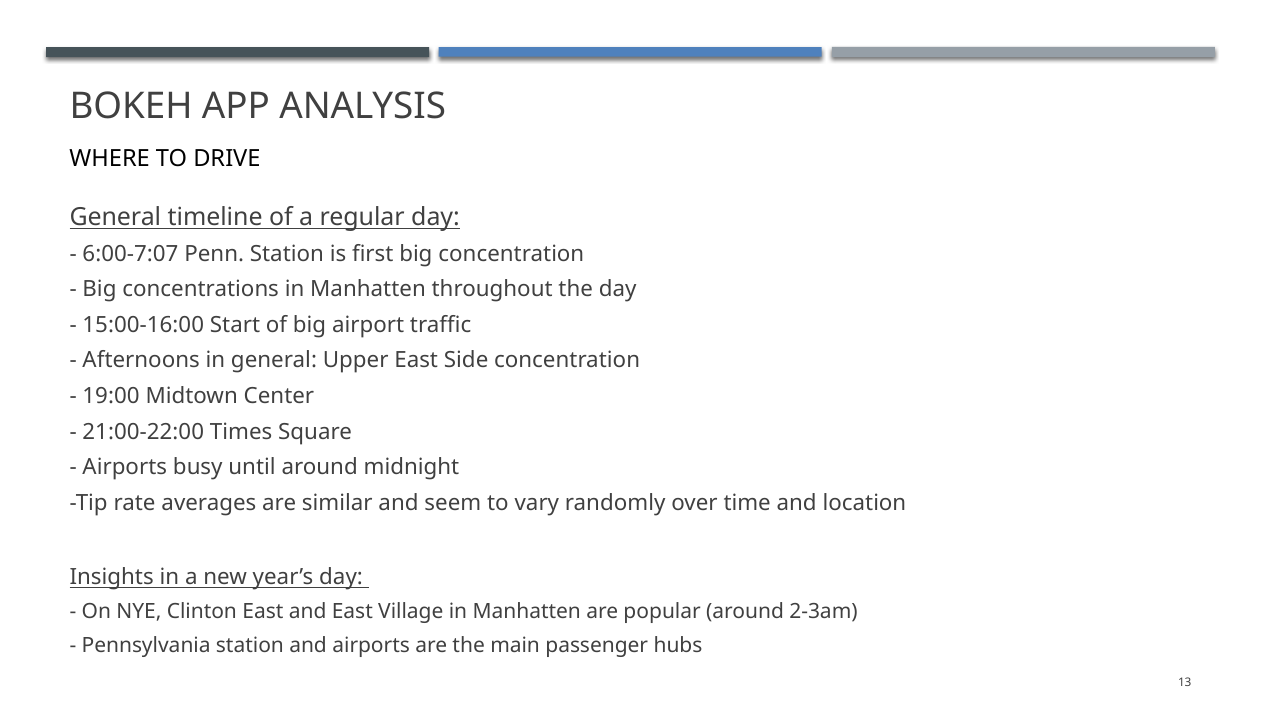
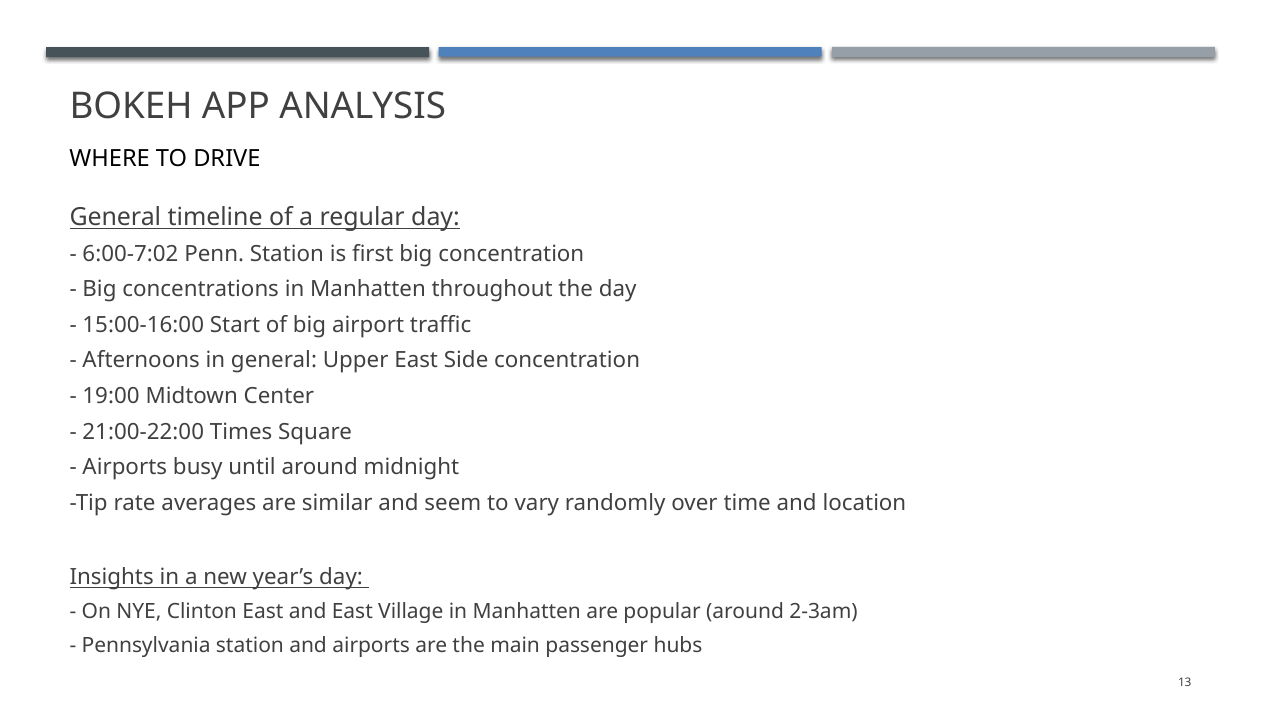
6:00-7:07: 6:00-7:07 -> 6:00-7:02 (130, 254)
